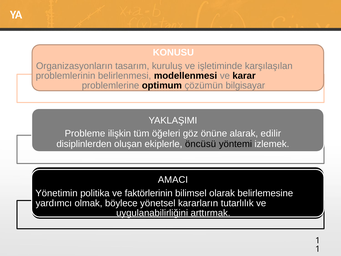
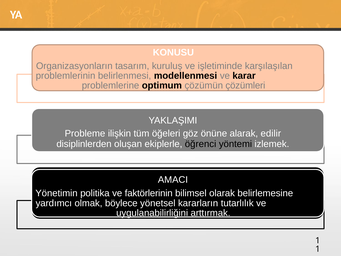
bilgisayar: bilgisayar -> çözümleri (245, 85)
öncüsü: öncüsü -> öğrenci (201, 144)
